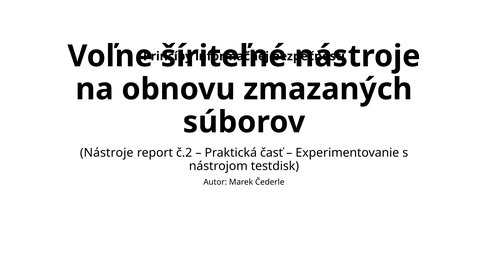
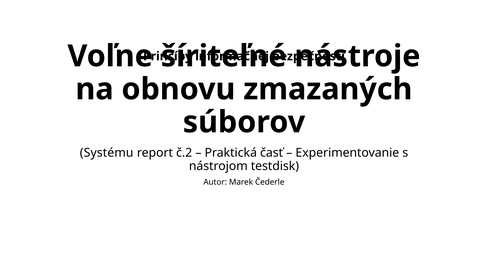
Nástroje: Nástroje -> Systému (107, 153)
